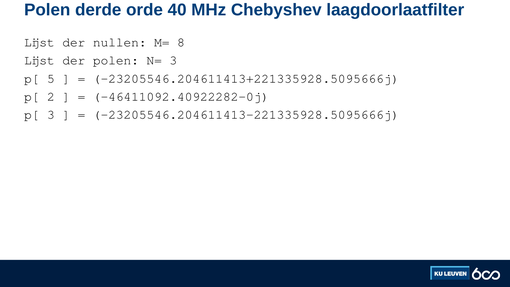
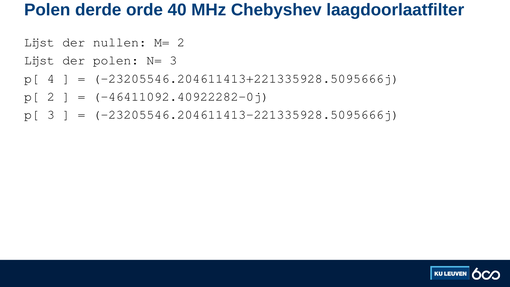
M= 8: 8 -> 2 (181, 42)
5: 5 -> 4 (51, 78)
